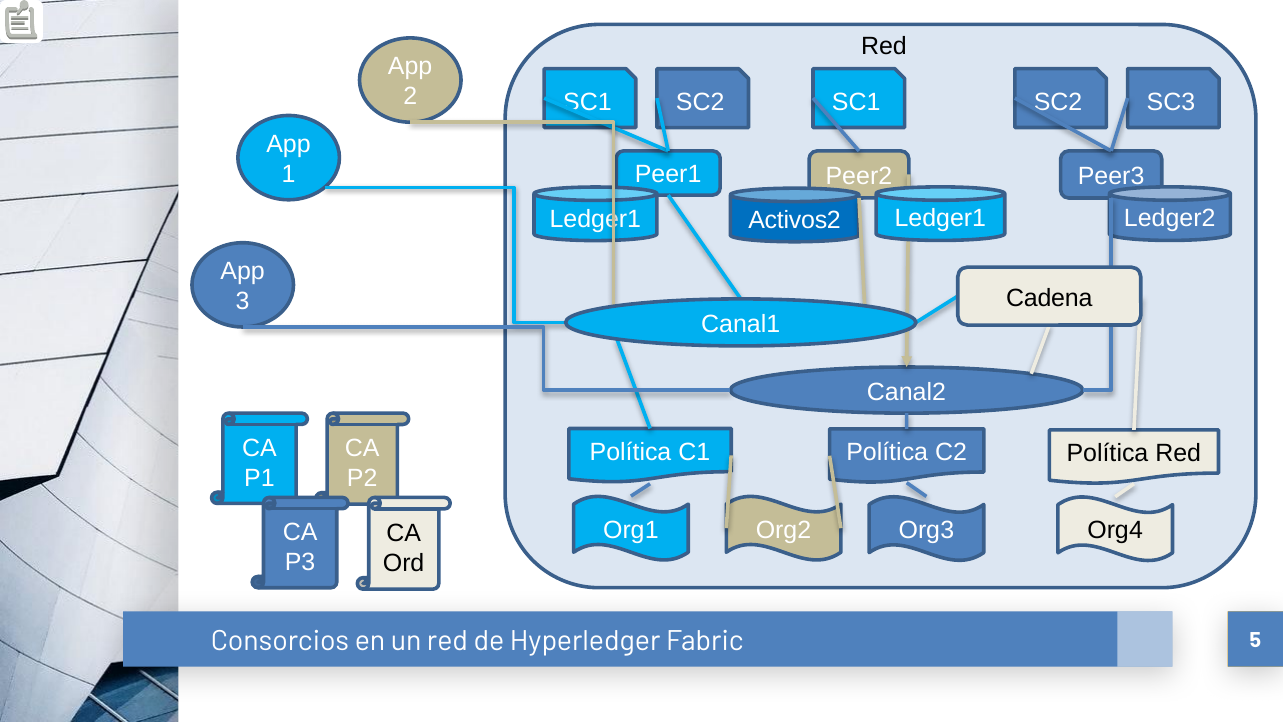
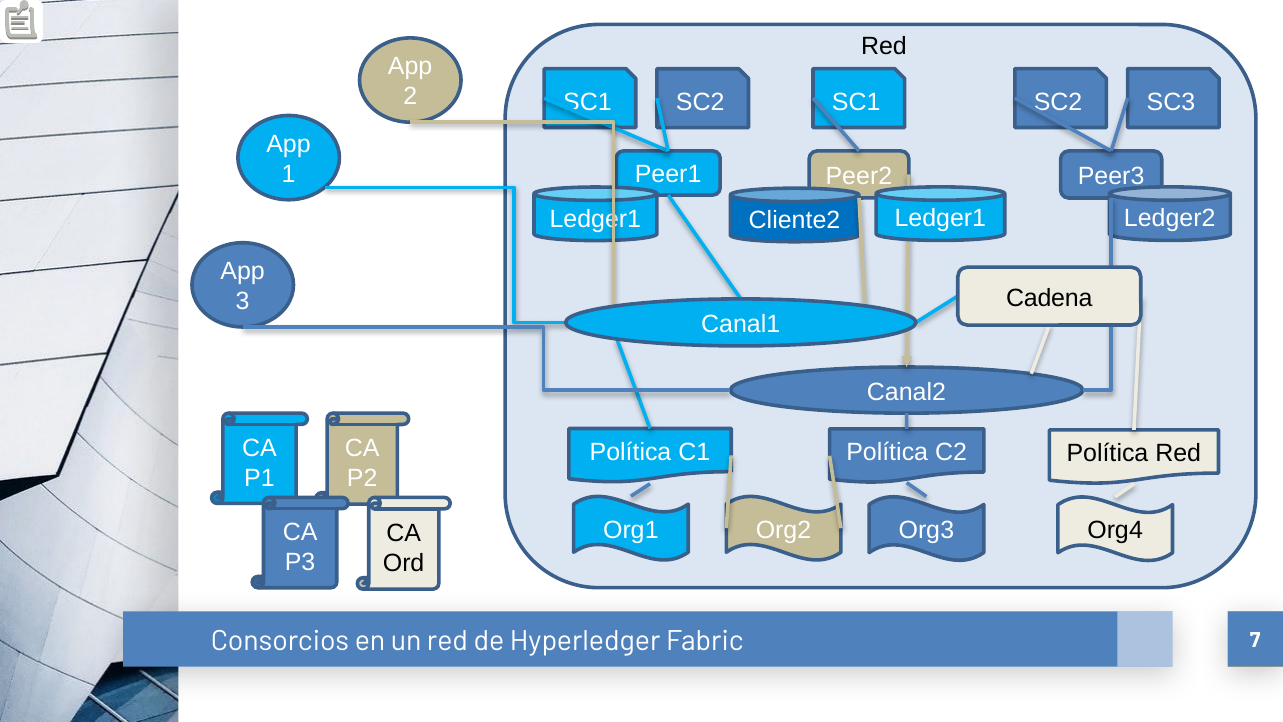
Activos2: Activos2 -> Cliente2 (794, 220)
5: 5 -> 7 (1255, 640)
